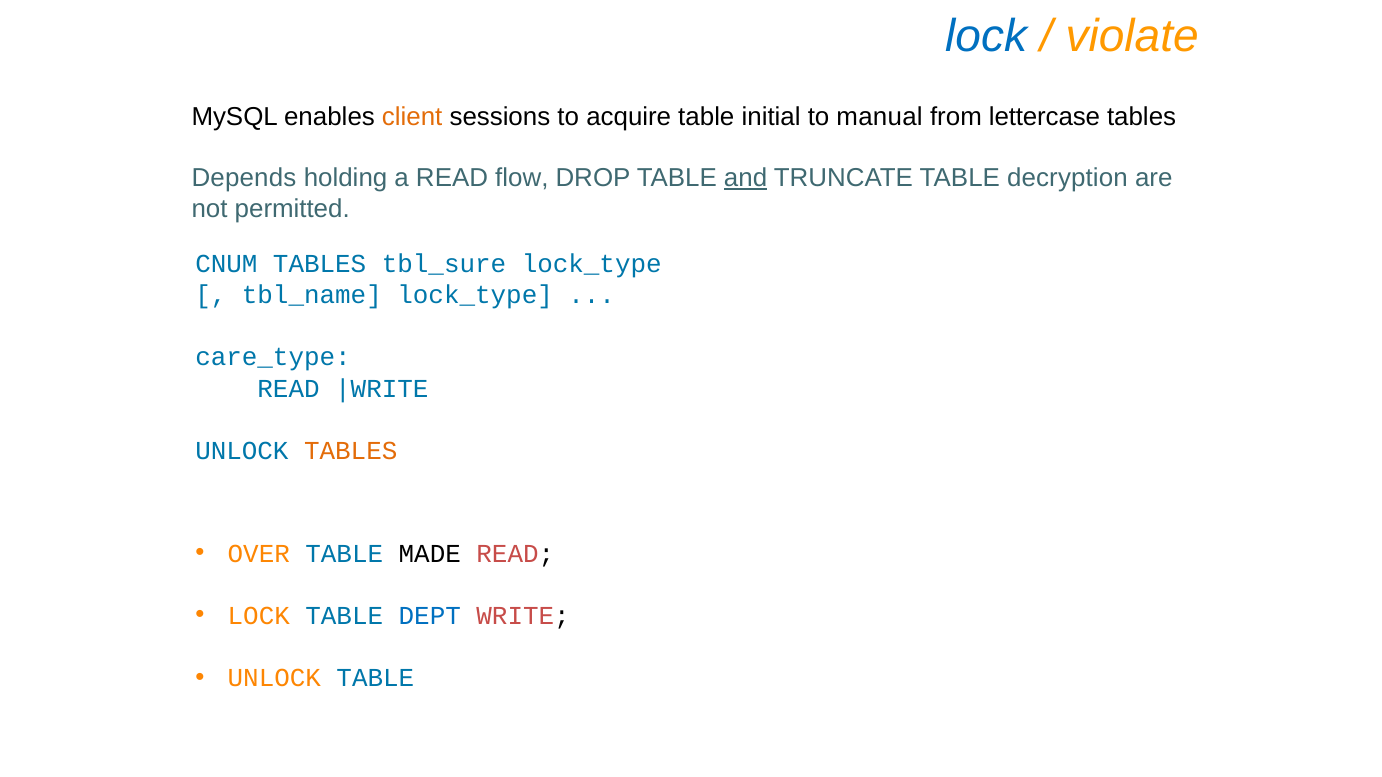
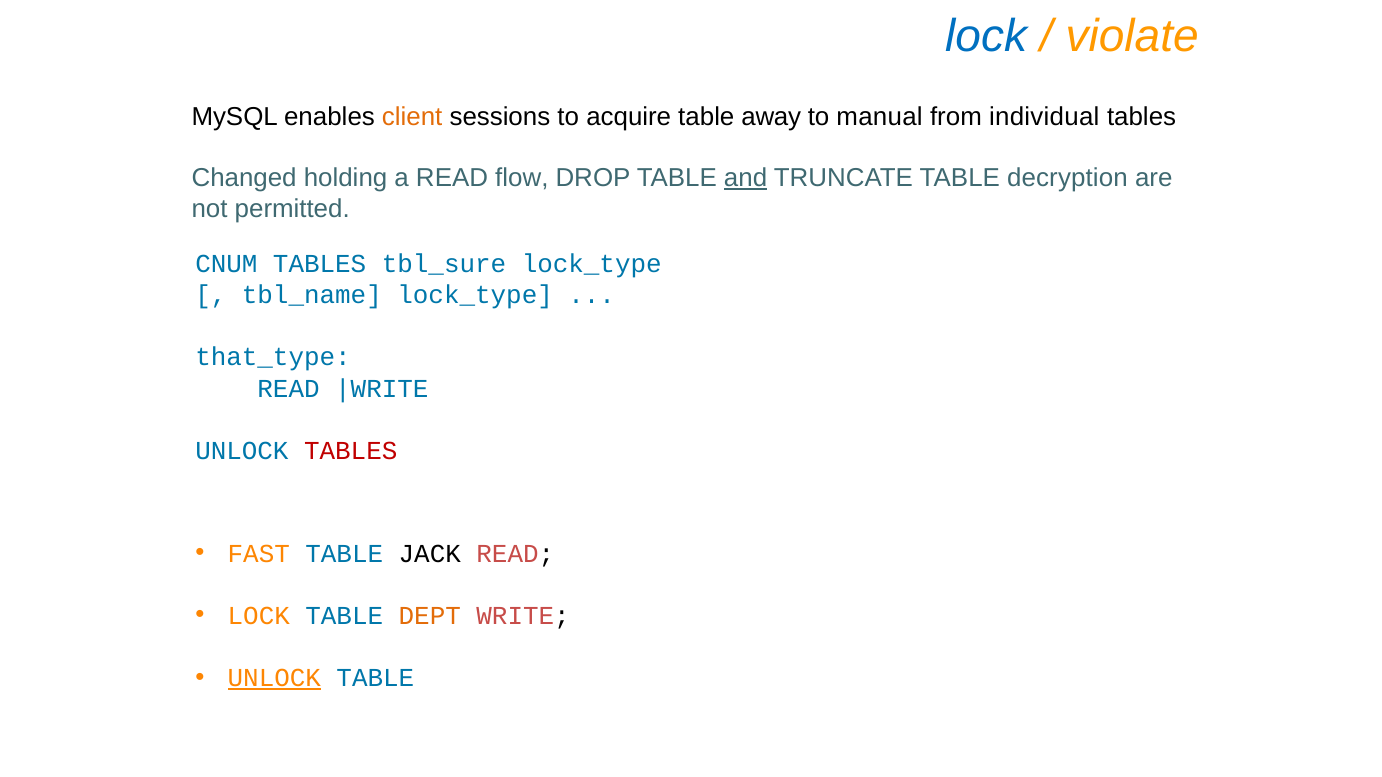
initial: initial -> away (771, 117)
lettercase: lettercase -> individual (1044, 117)
Depends: Depends -> Changed (244, 178)
care_type: care_type -> that_type (273, 358)
TABLES colour: orange -> red (351, 451)
OVER: OVER -> FAST (259, 554)
MADE: MADE -> JACK (430, 554)
DEPT colour: blue -> orange (430, 616)
UNLOCK underline: none -> present (274, 678)
